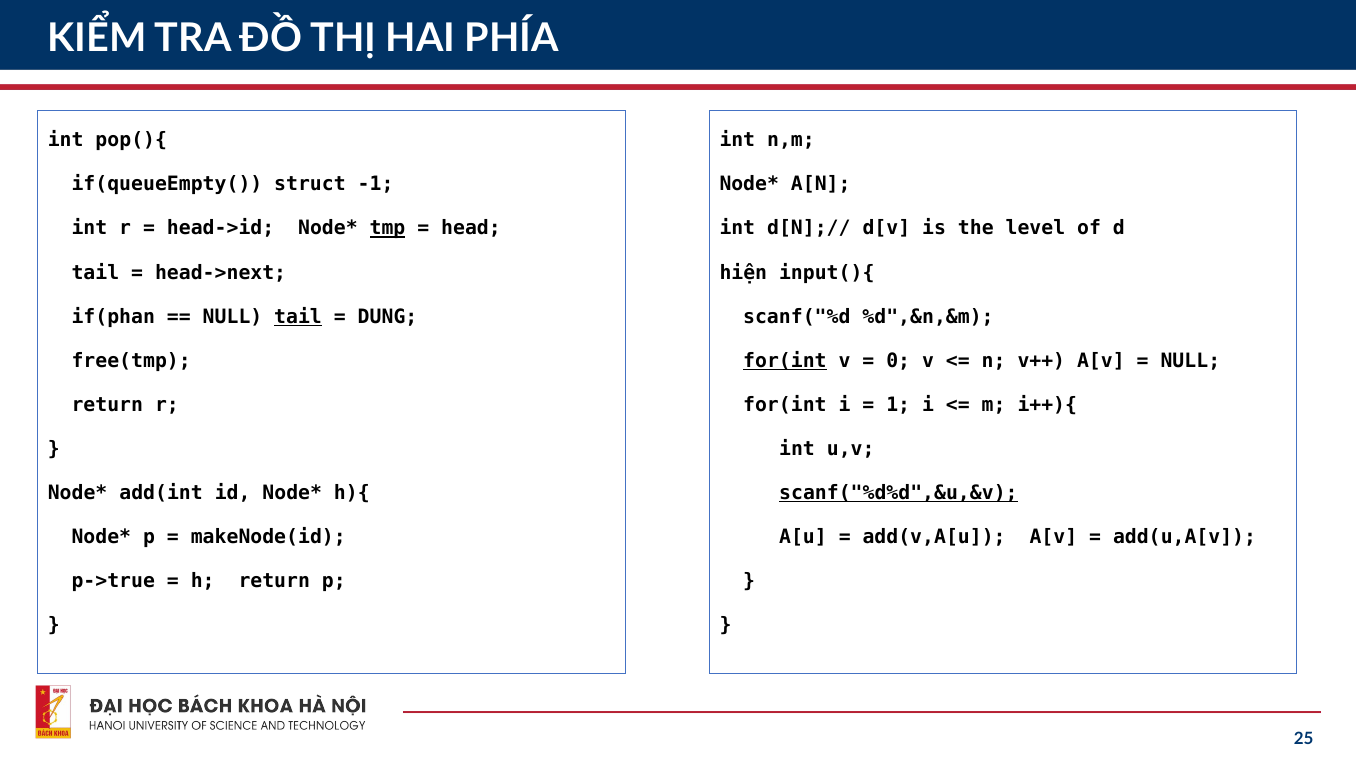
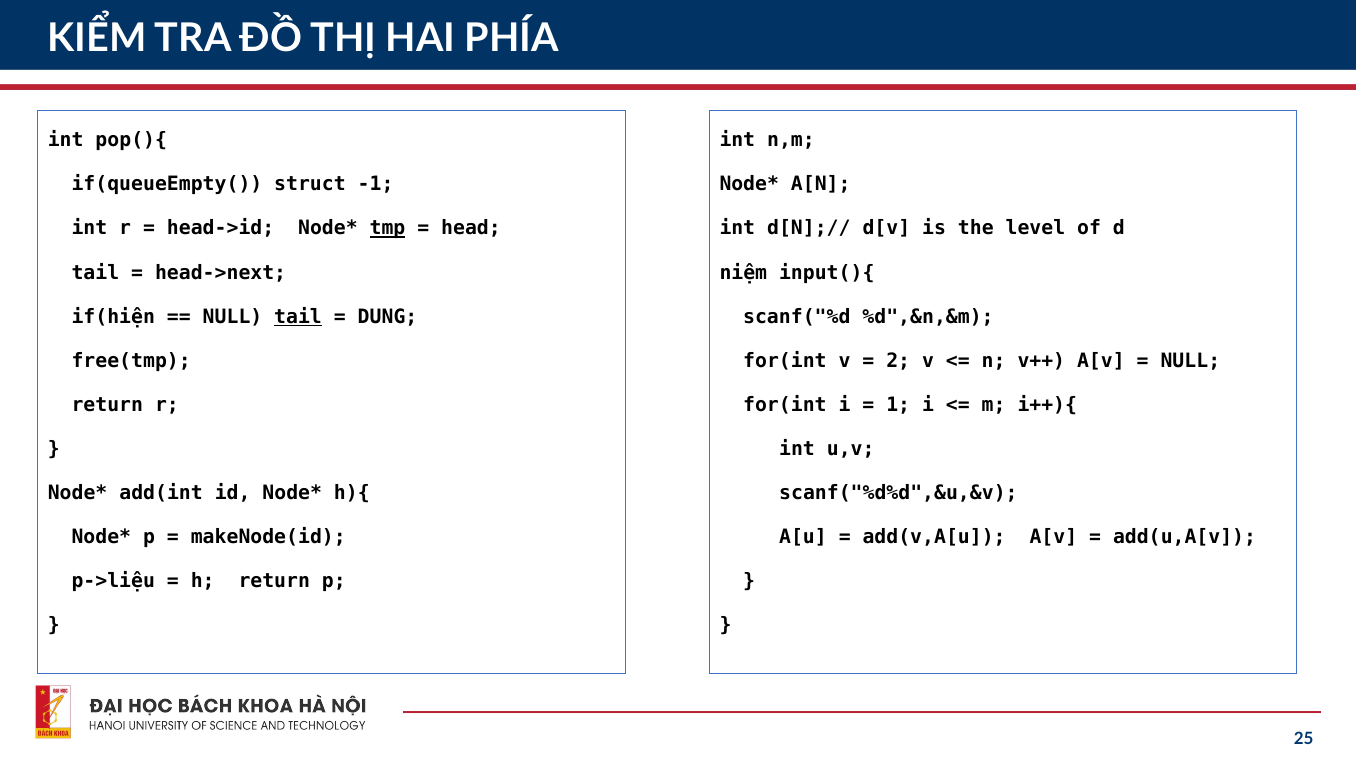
hiện: hiện -> niệm (743, 272)
if(phan: if(phan -> if(hiện (113, 317)
for(int underline: present -> none (785, 361)
0: 0 -> 2 (898, 361)
scanf("%d%d",&u,&v underline: present -> none (898, 493)
p->true: p->true -> p->liệu (113, 581)
